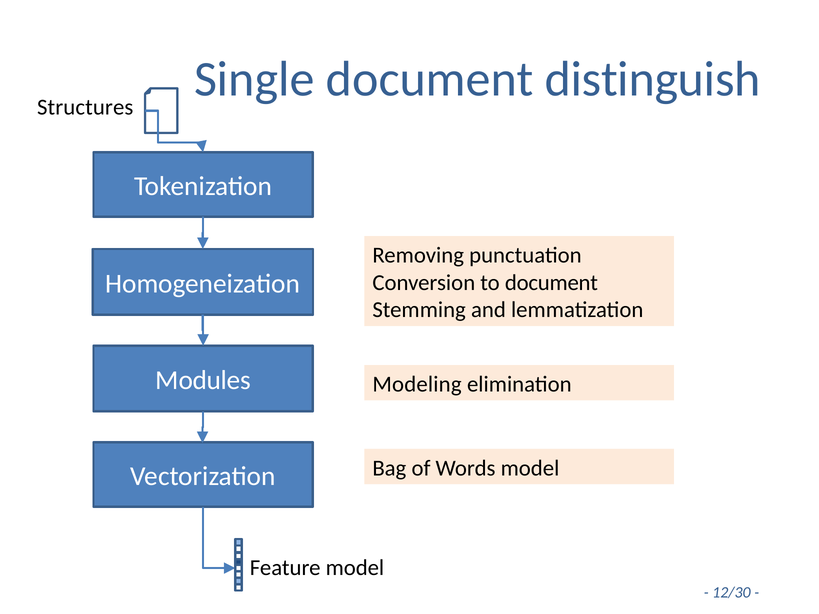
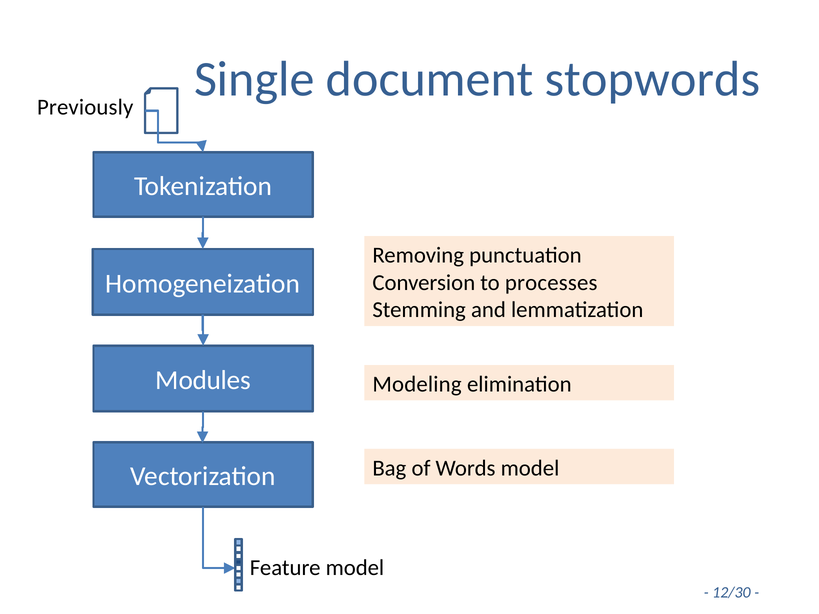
distinguish: distinguish -> stopwords (652, 79)
Structures: Structures -> Previously (85, 107)
to document: document -> processes (551, 283)
